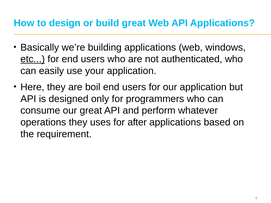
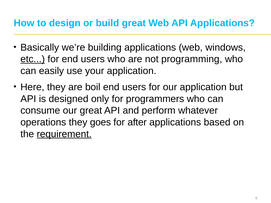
authenticated: authenticated -> programming (192, 59)
uses: uses -> goes (100, 122)
requirement underline: none -> present (64, 134)
